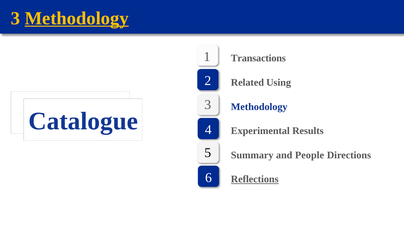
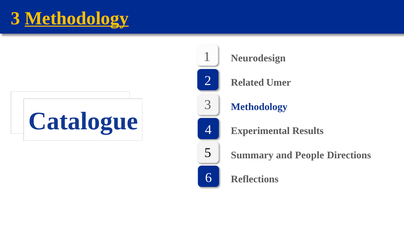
Transactions: Transactions -> Neurodesign (258, 58)
Using: Using -> Umer (279, 83)
Reflections underline: present -> none (255, 180)
